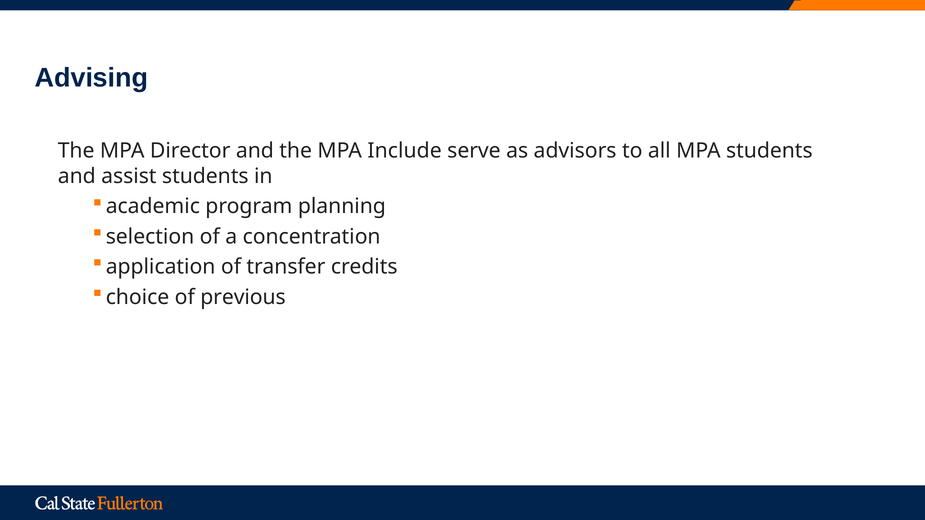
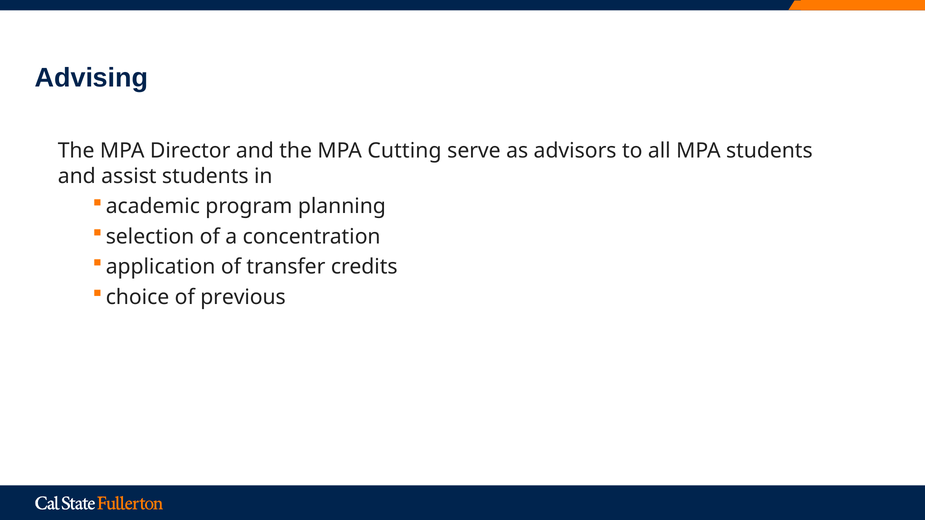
Include: Include -> Cutting (405, 151)
